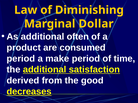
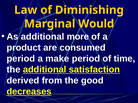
Dollar: Dollar -> Would (96, 24)
often: often -> more (78, 37)
